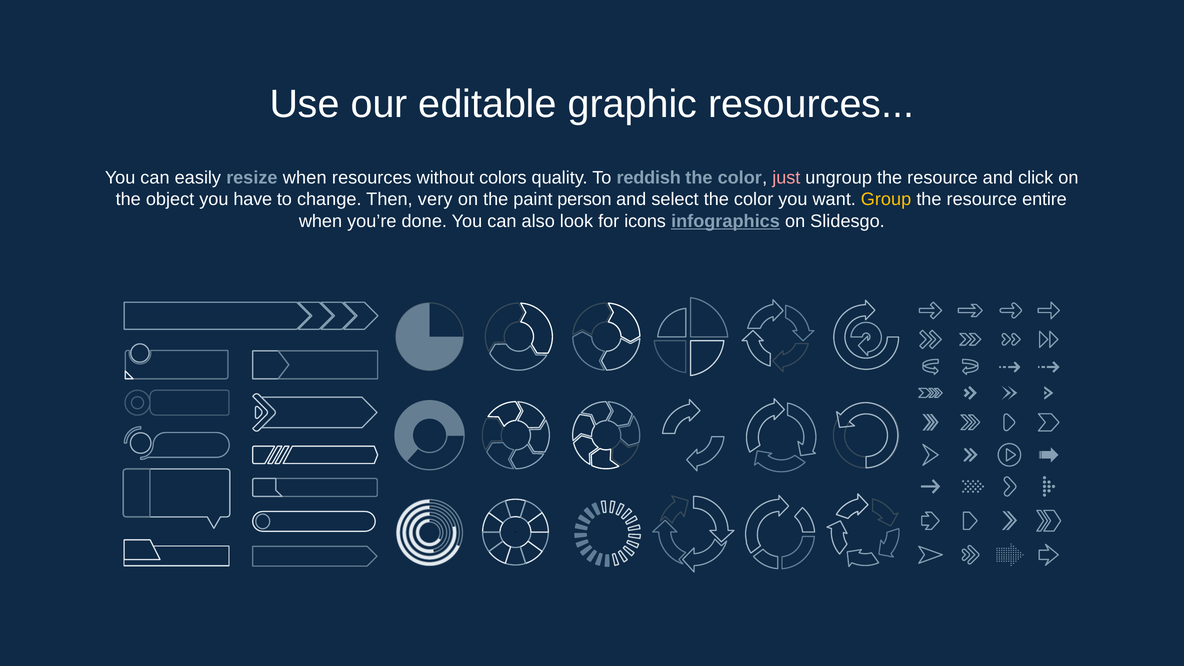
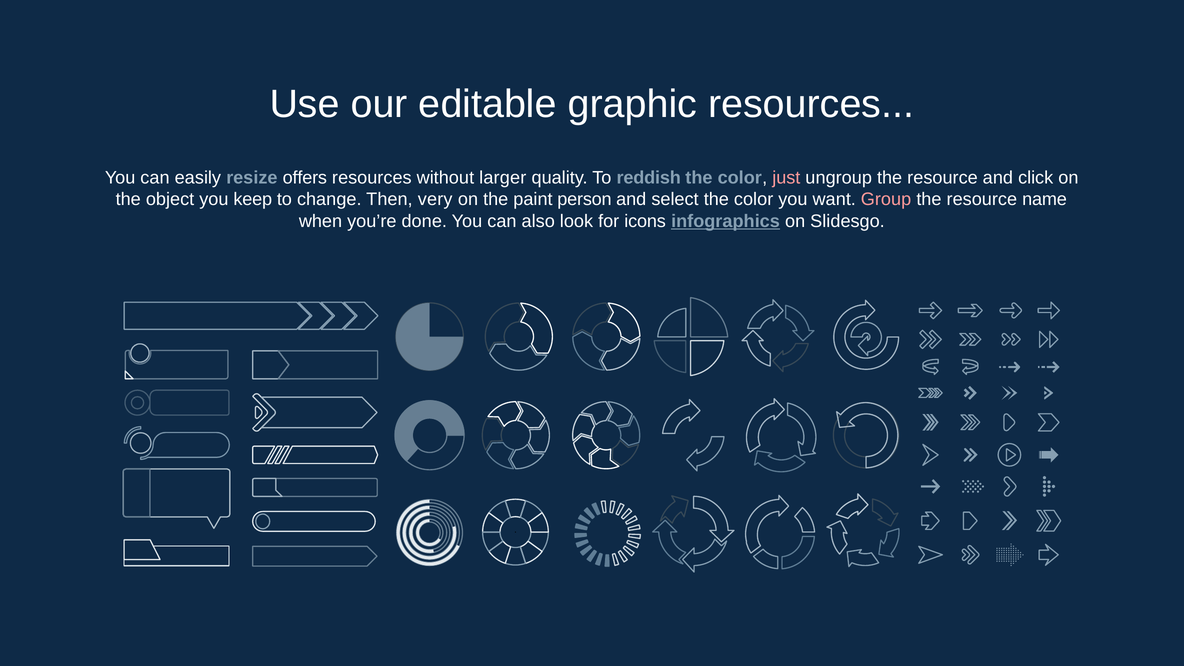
resize when: when -> offers (305, 178)
colors: colors -> larger (503, 178)
have: have -> keep (253, 199)
Group colour: yellow -> pink (886, 199)
entire: entire -> name (1044, 199)
